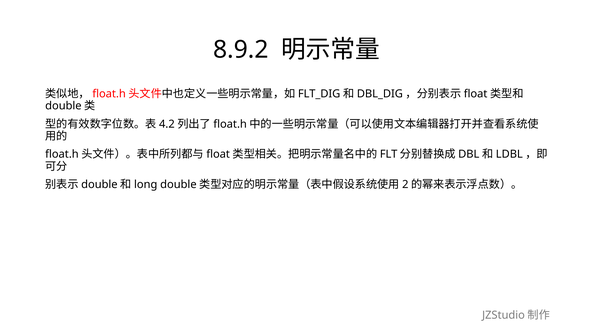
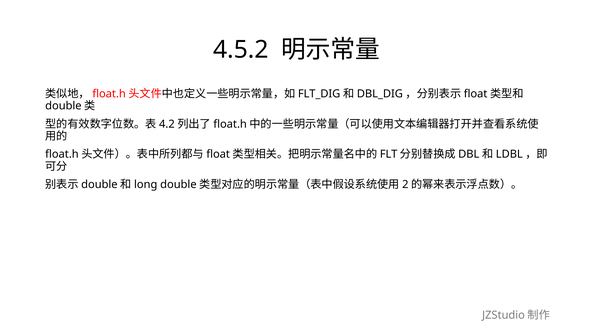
8.9.2: 8.9.2 -> 4.5.2 (241, 50)
